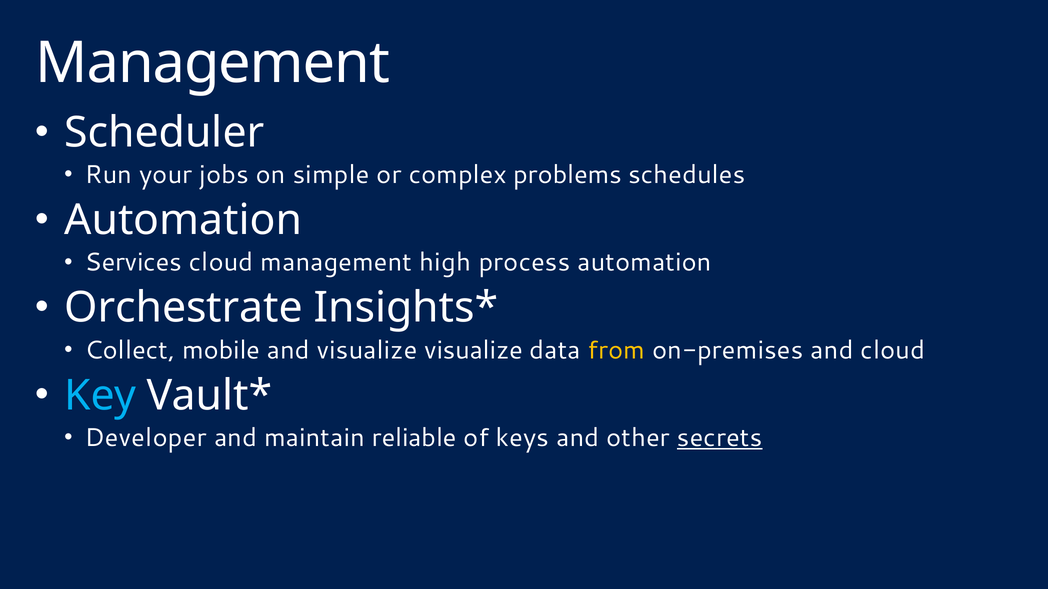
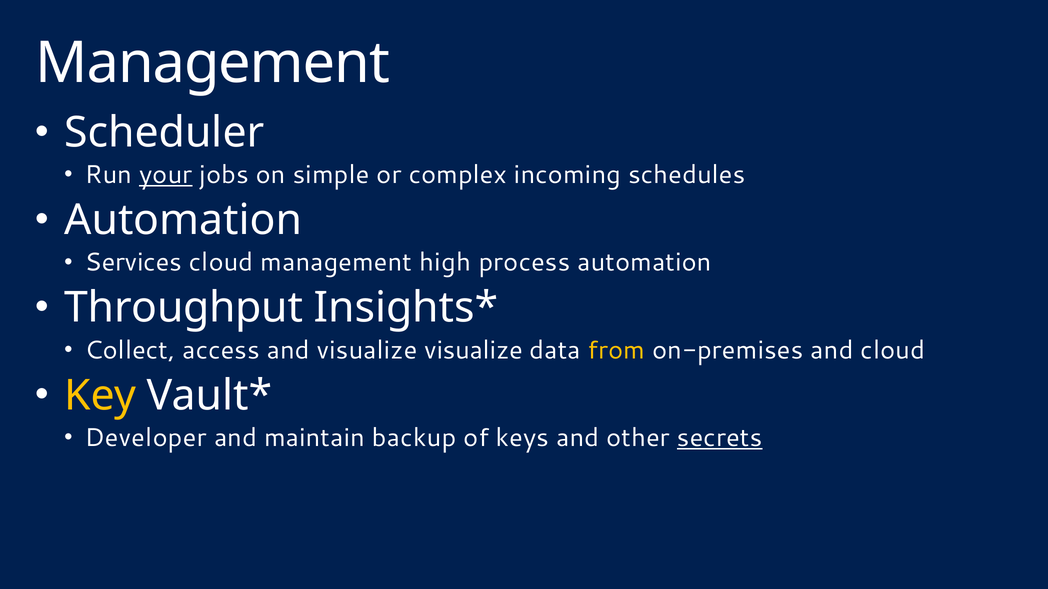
your underline: none -> present (166, 175)
problems: problems -> incoming (568, 175)
Orchestrate: Orchestrate -> Throughput (184, 308)
mobile: mobile -> access (221, 350)
Key colour: light blue -> yellow (100, 396)
reliable: reliable -> backup (414, 438)
